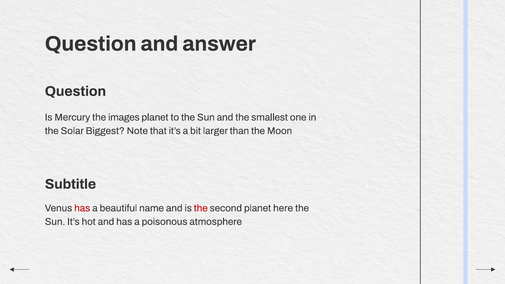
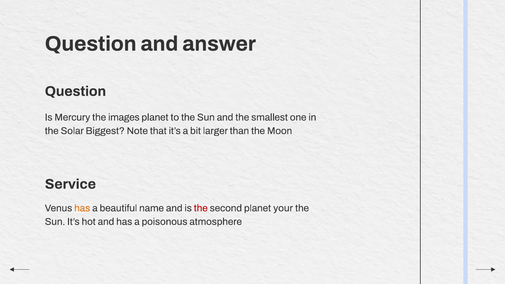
Subtitle: Subtitle -> Service (70, 184)
has colour: red -> orange (82, 208)
here: here -> your (283, 208)
